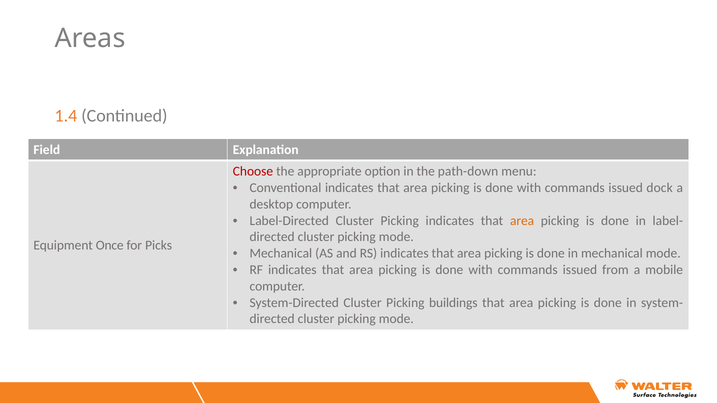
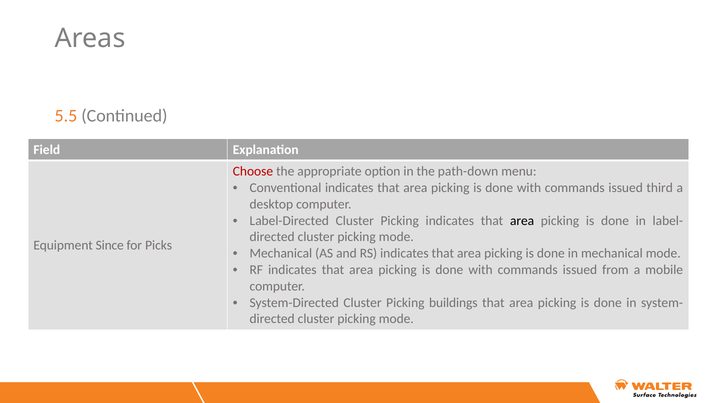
1.4: 1.4 -> 5.5 (66, 116)
dock: dock -> third (660, 188)
area colour: orange -> black (522, 221)
Once: Once -> Since (110, 245)
